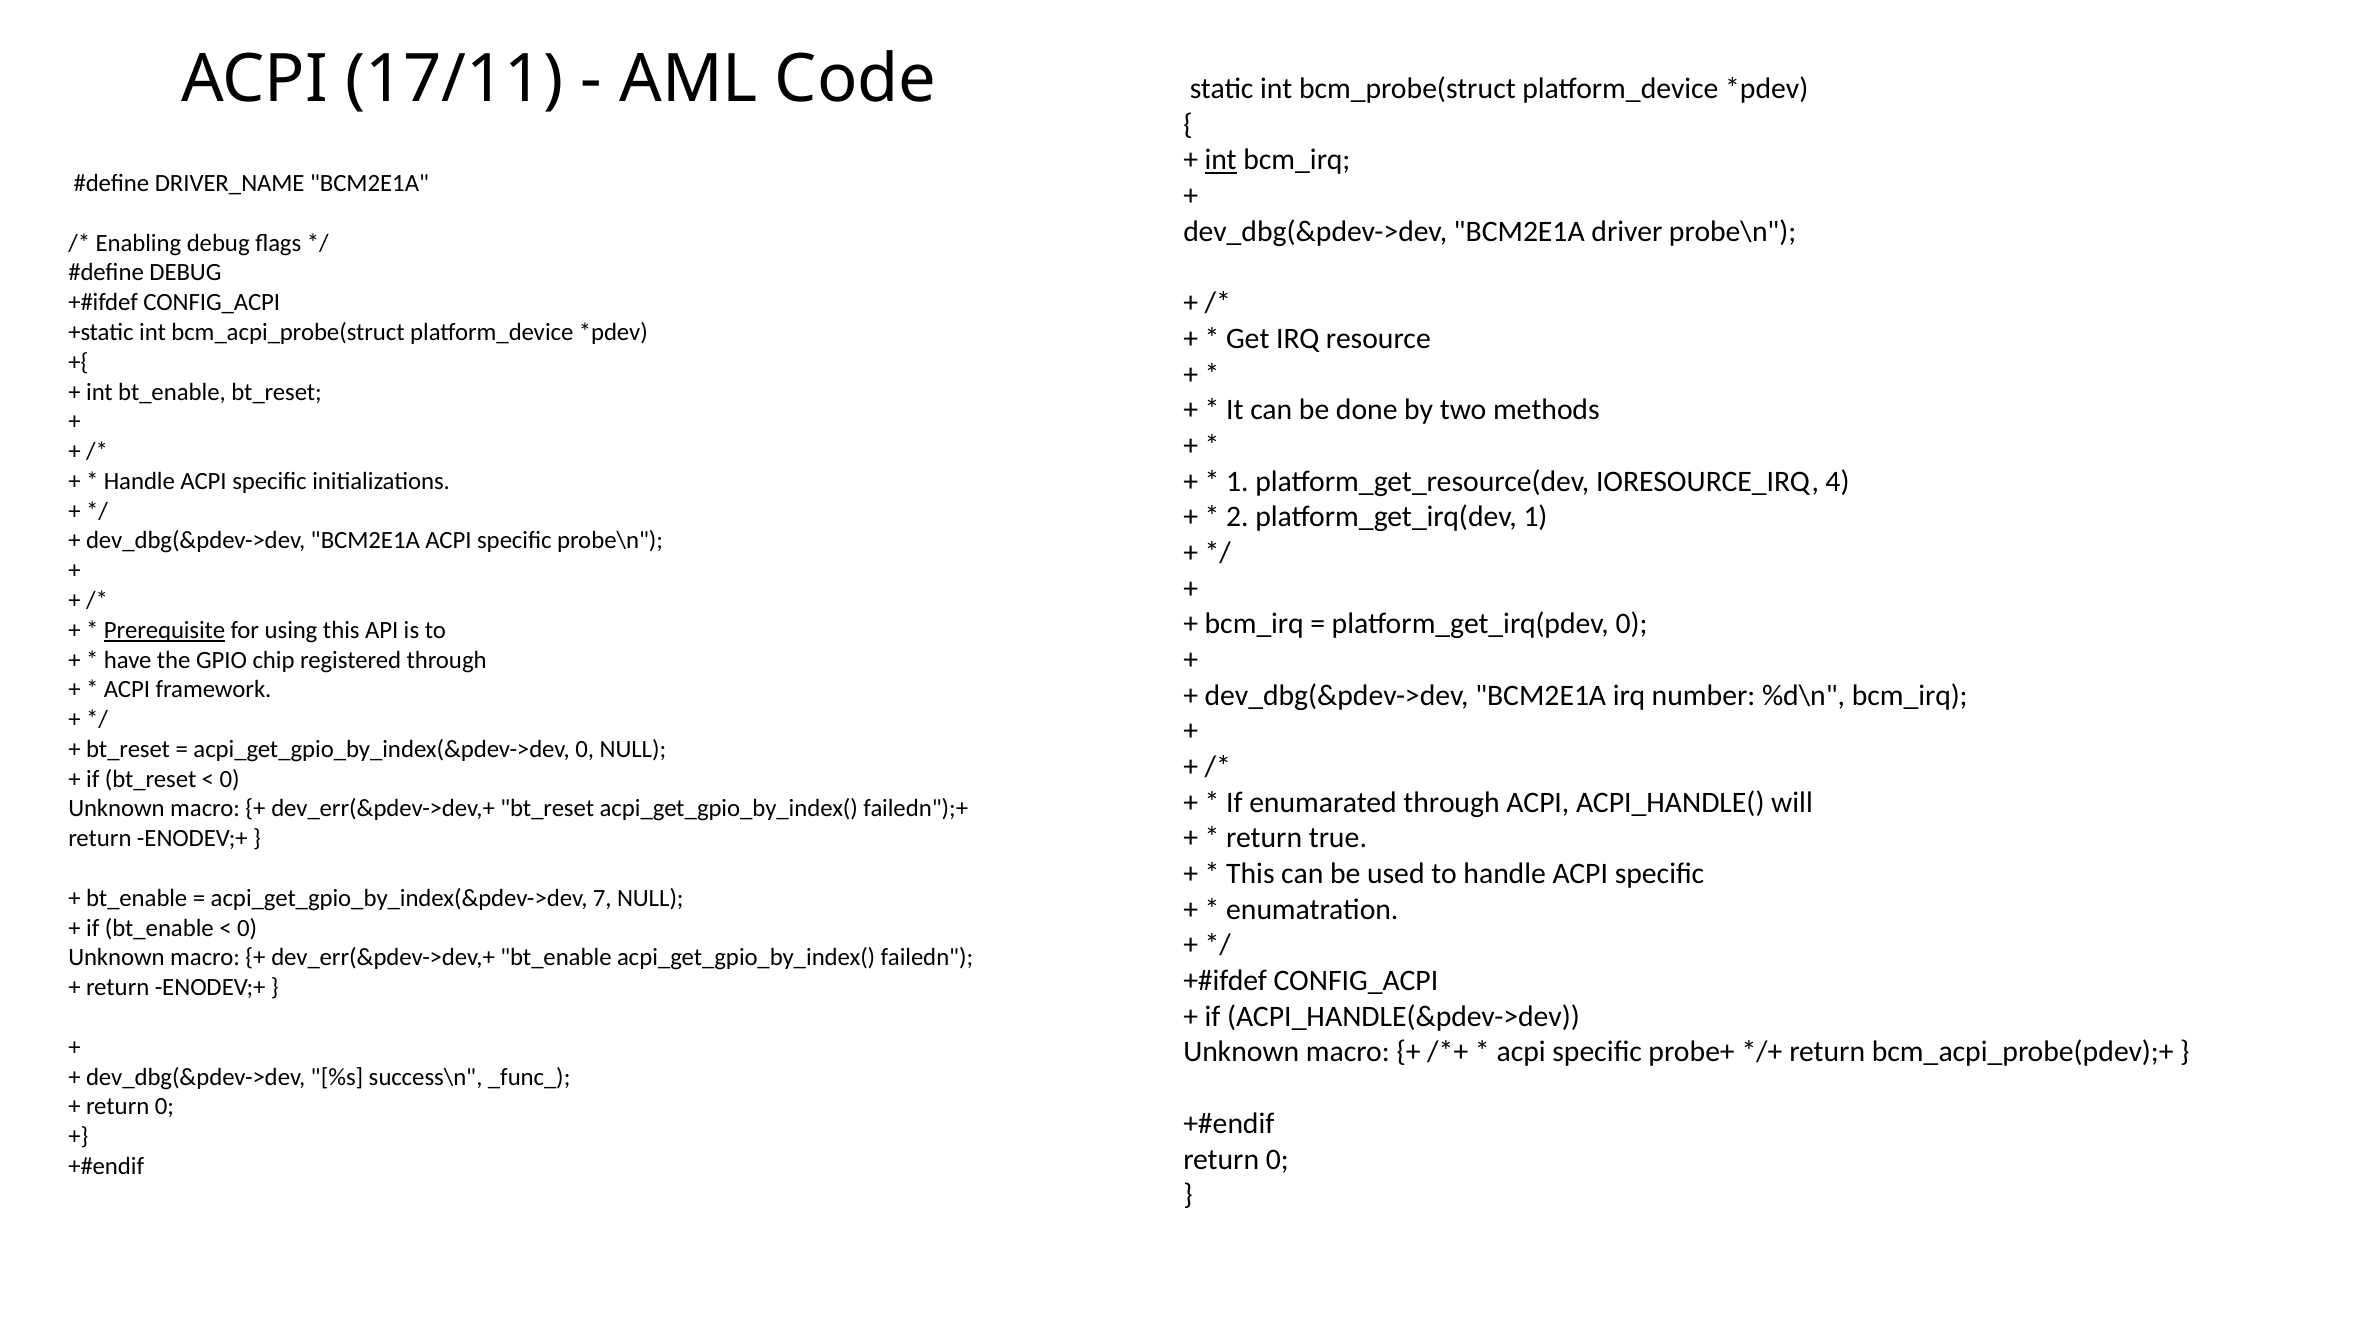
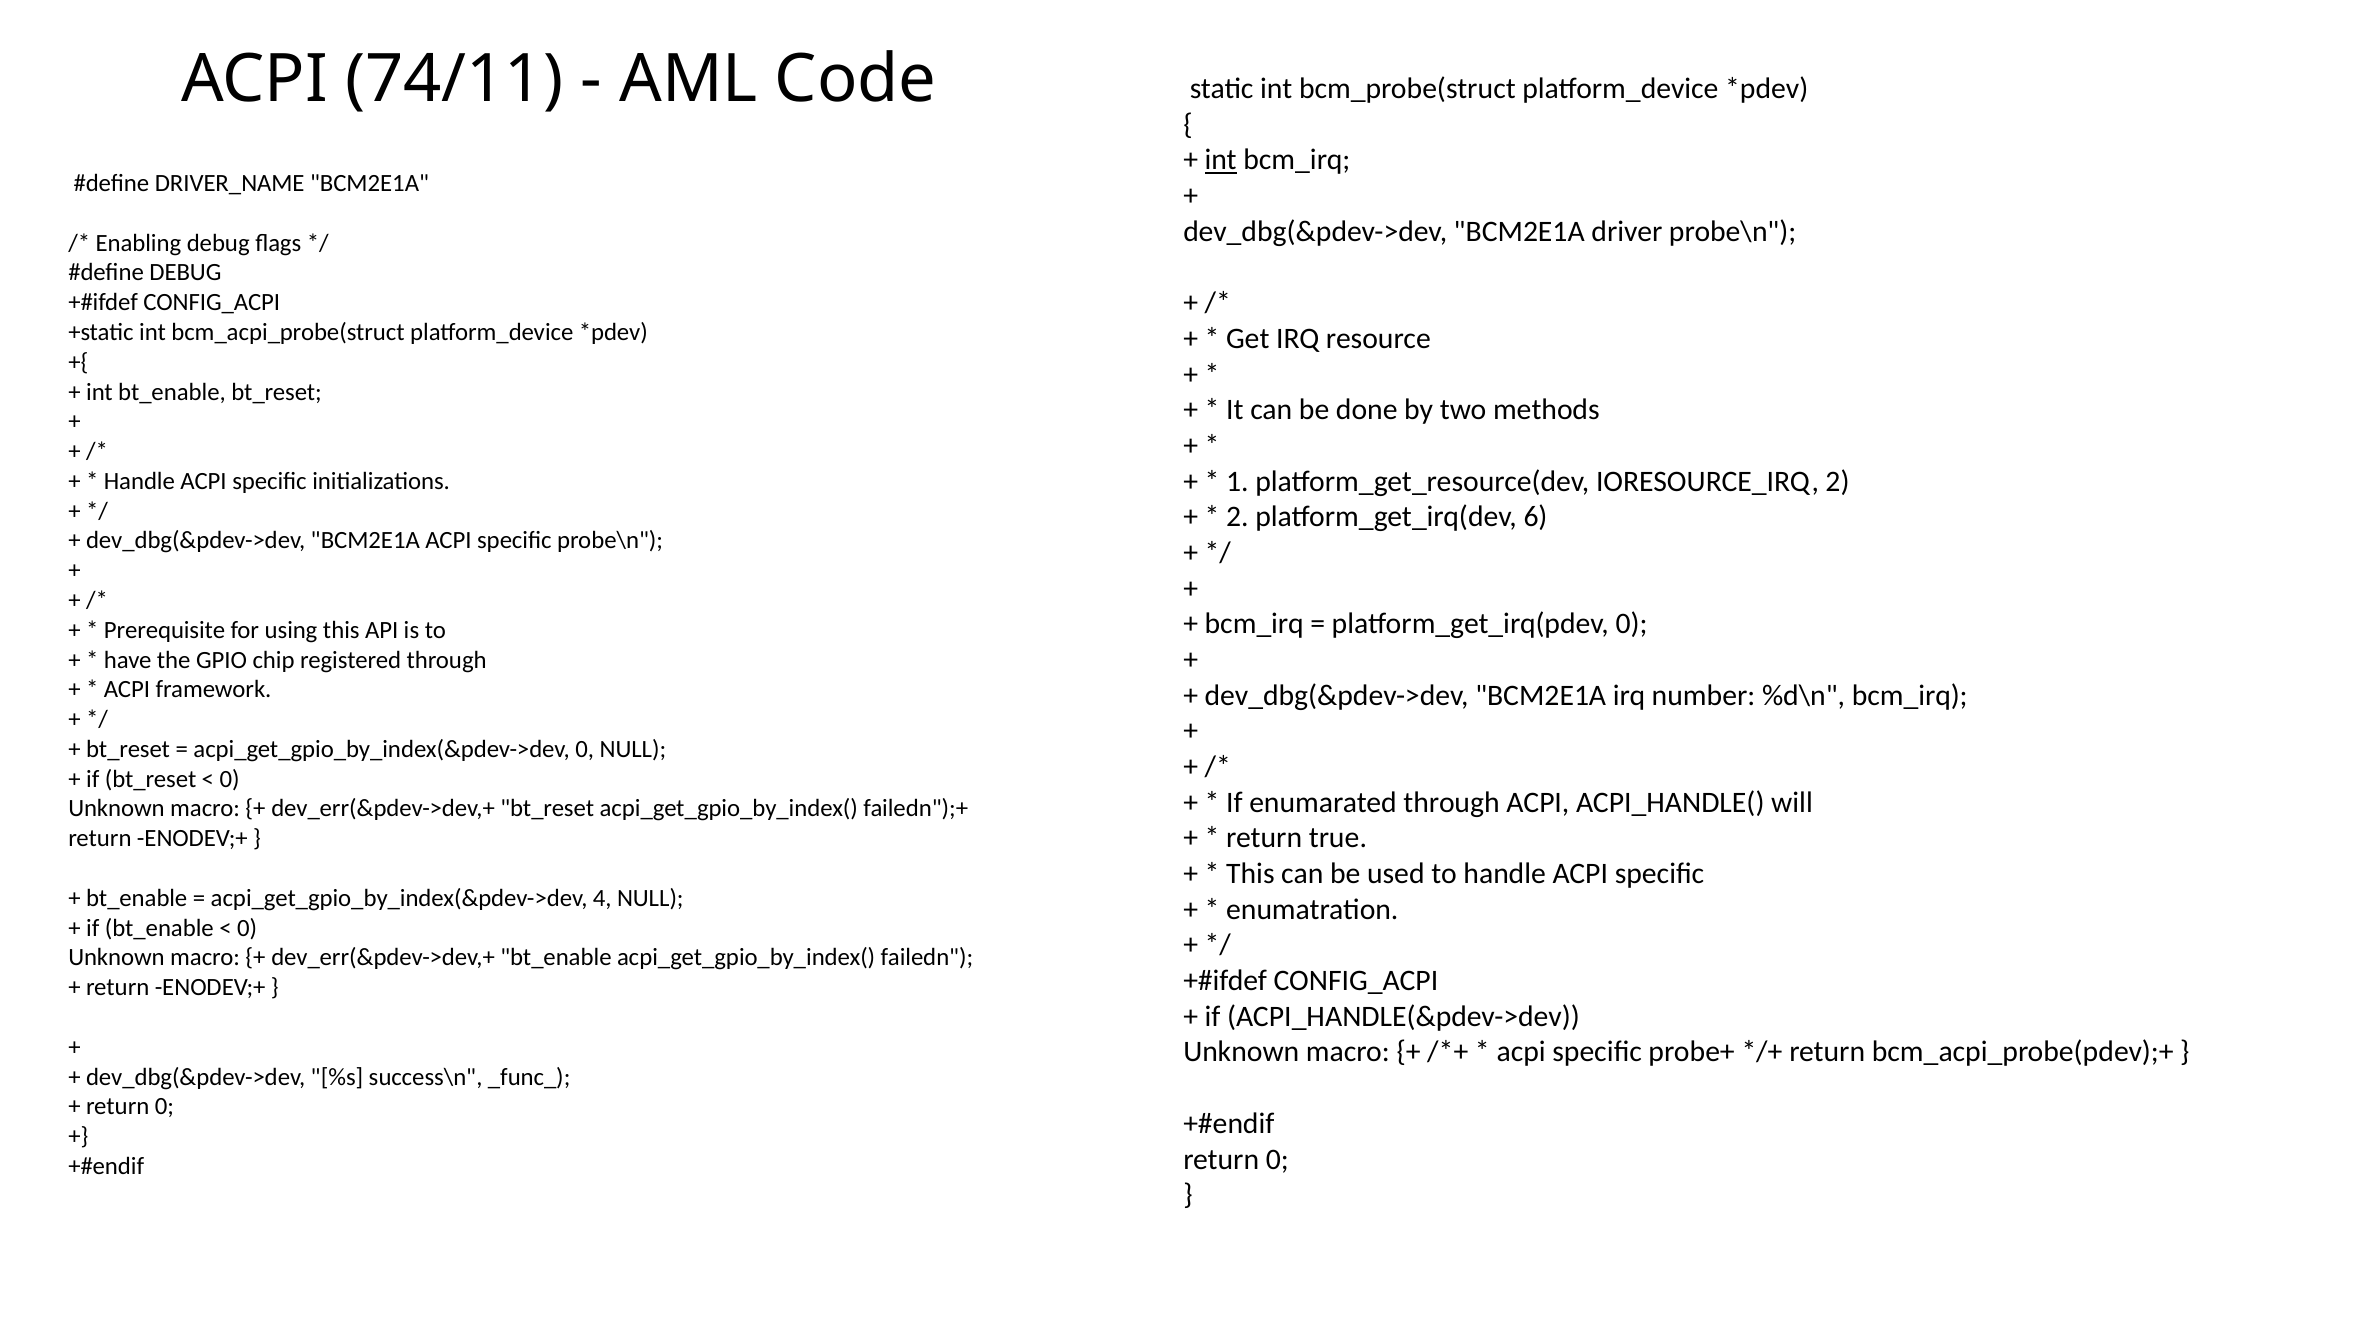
17/11: 17/11 -> 74/11 (454, 79)
IORESOURCE_IRQ 4: 4 -> 2 (1837, 481)
platform_get_irq(dev 1: 1 -> 6 (1536, 517)
Prerequisite underline: present -> none (165, 630)
7: 7 -> 4 (602, 898)
